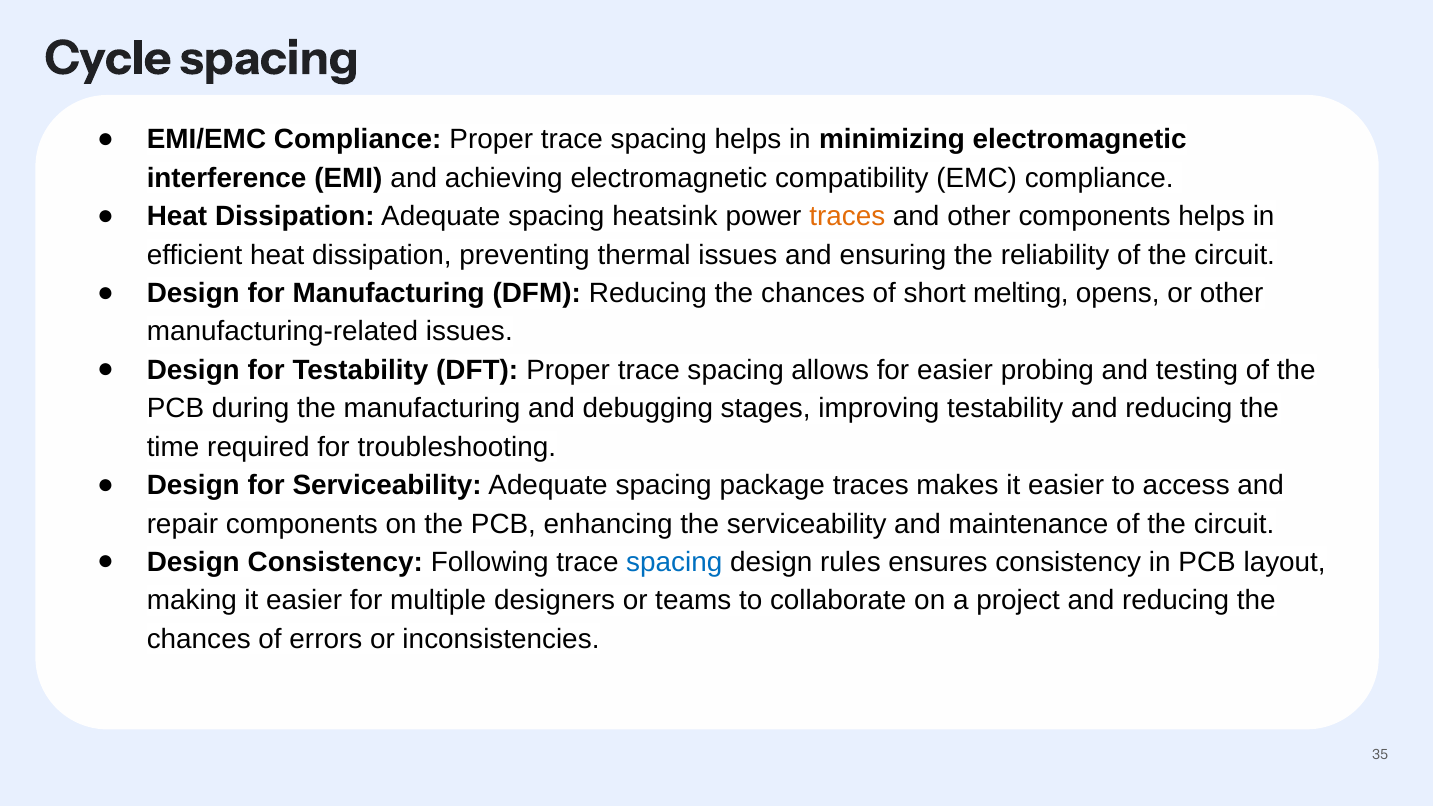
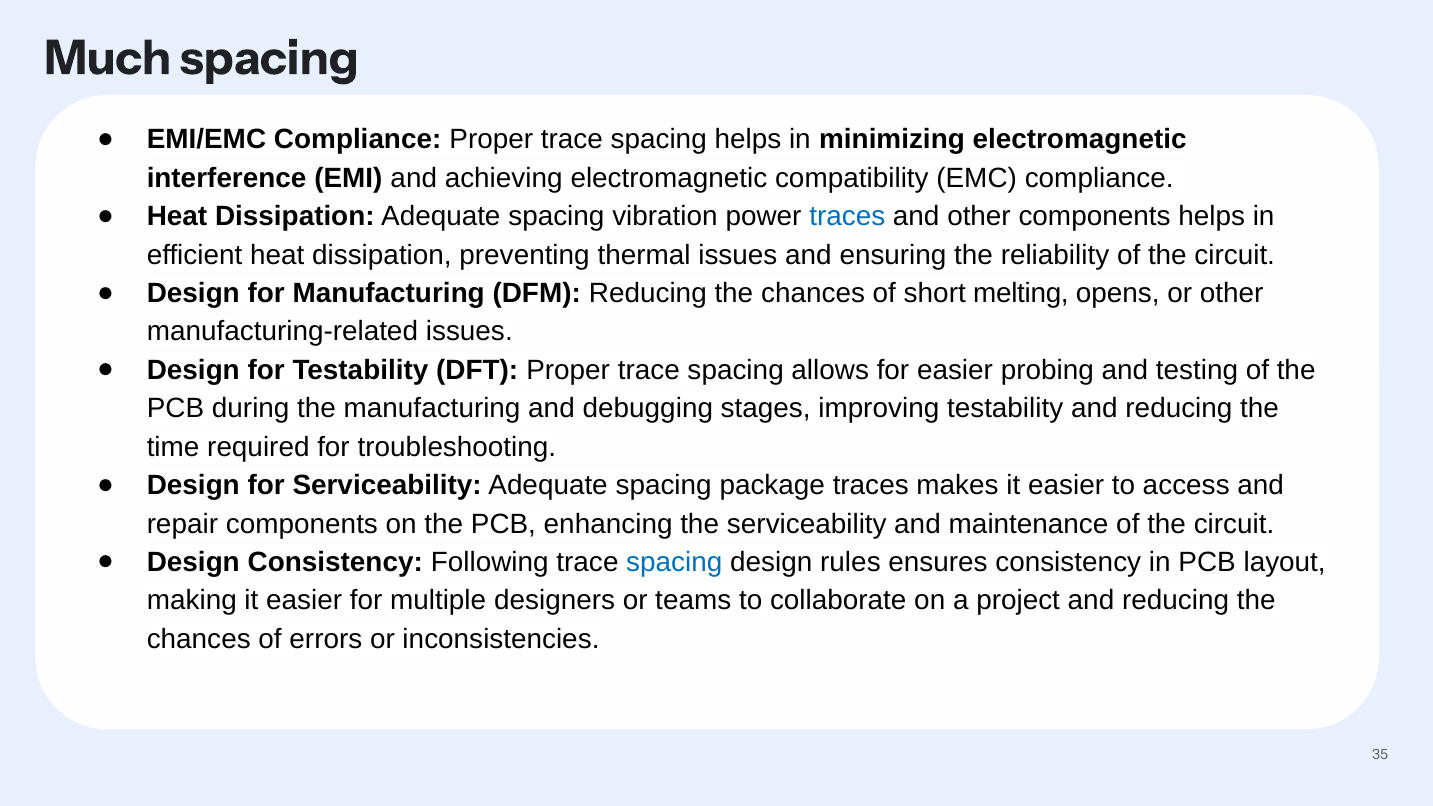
Cycle: Cycle -> Much (108, 58)
heatsink: heatsink -> vibration (665, 217)
traces colour: orange -> blue (847, 217)
